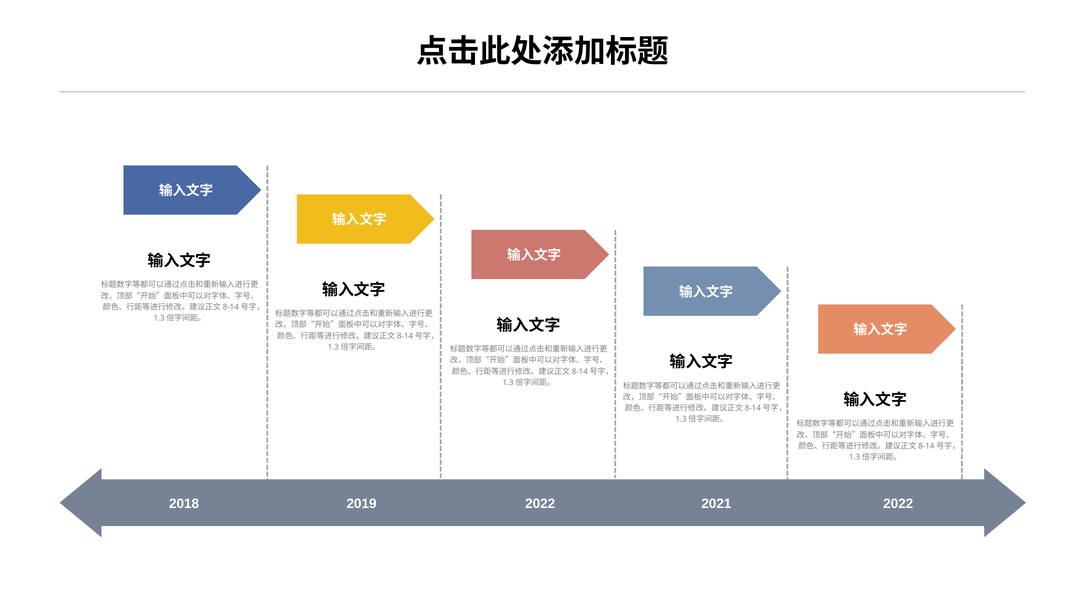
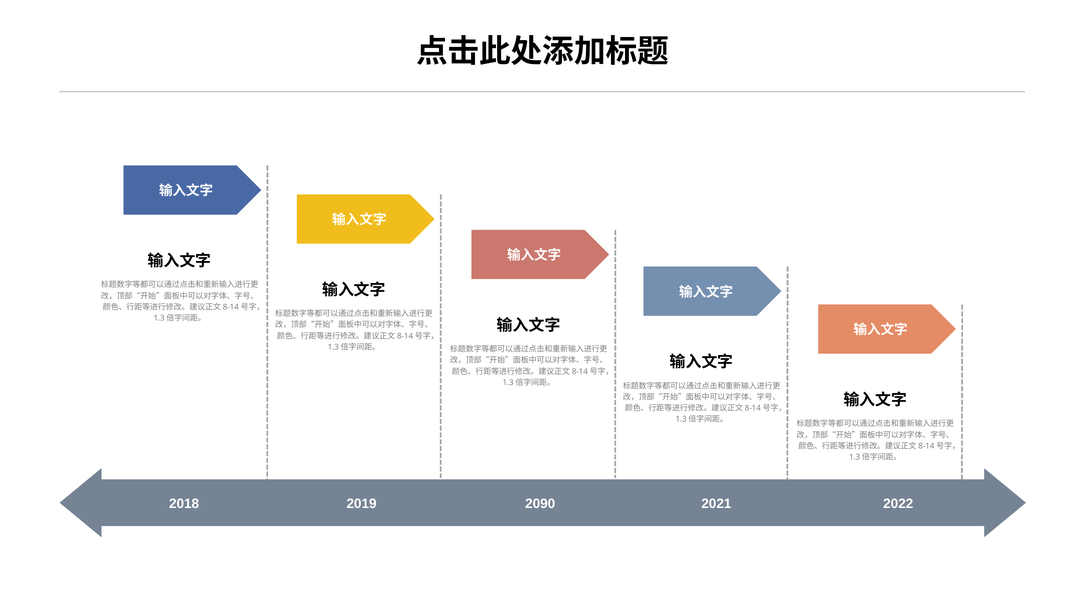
2022: 2022 -> 2090 (540, 503)
